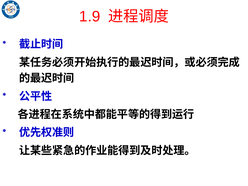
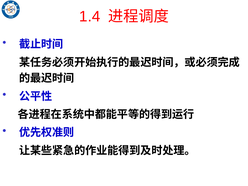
1.9: 1.9 -> 1.4 (90, 17)
